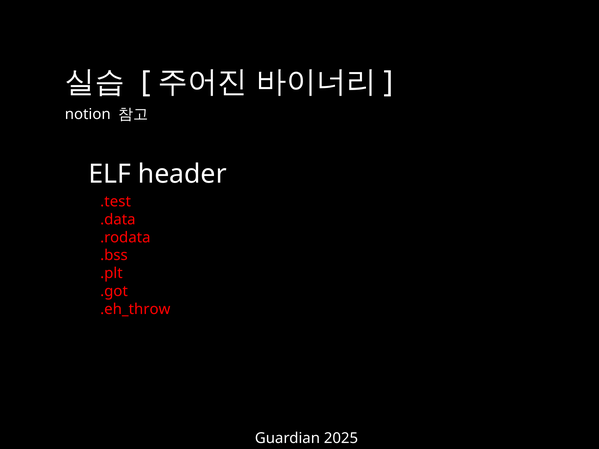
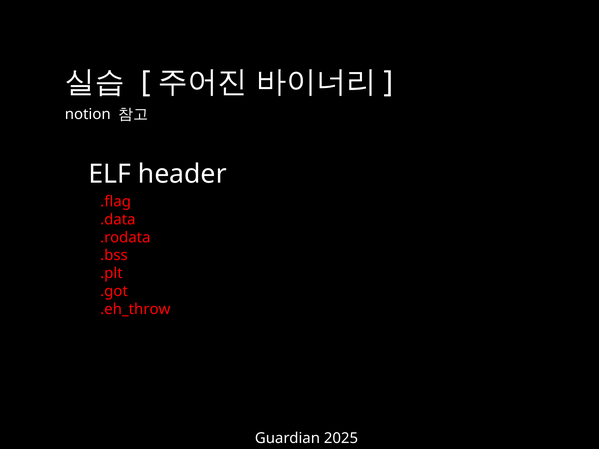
.test: .test -> .flag (116, 202)
